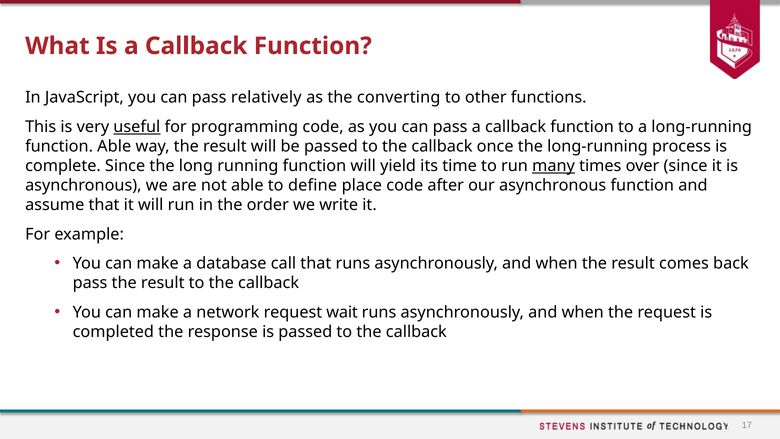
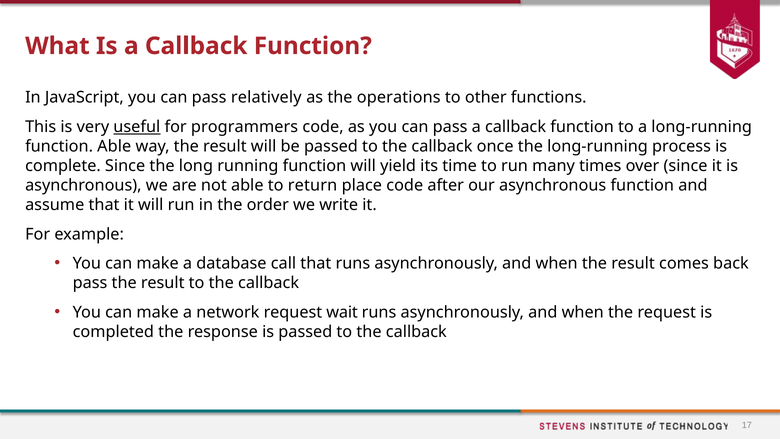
converting: converting -> operations (399, 98)
programming: programming -> programmers (245, 127)
many underline: present -> none (554, 166)
define: define -> return (313, 185)
